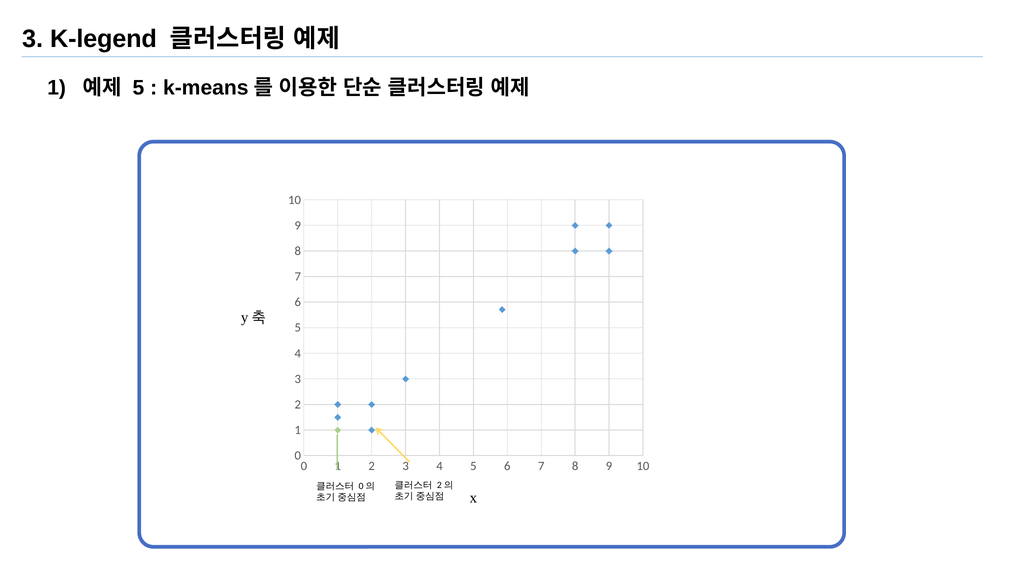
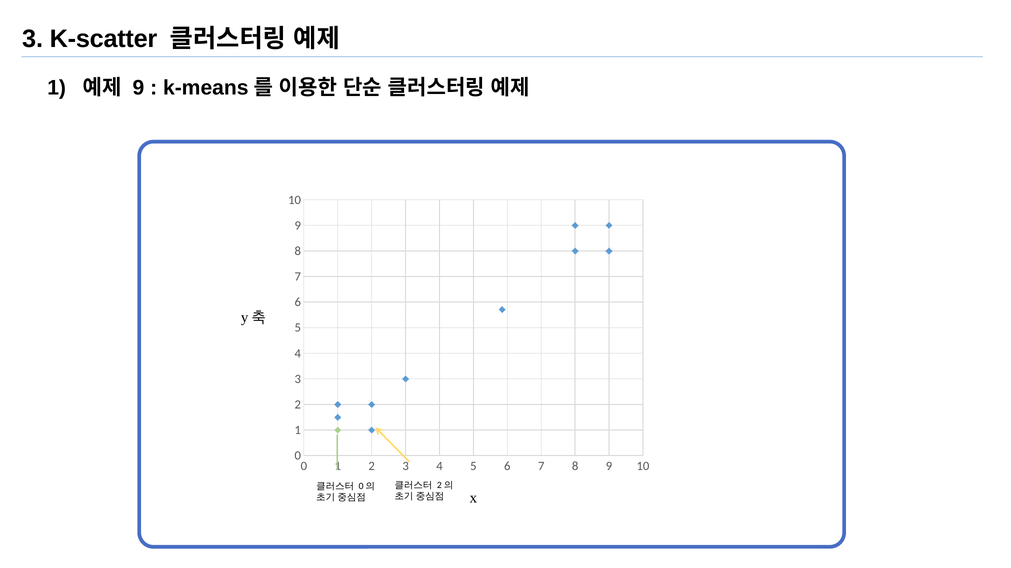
K-legend: K-legend -> K-scatter (104, 39)
5: 5 -> 9 (138, 88)
